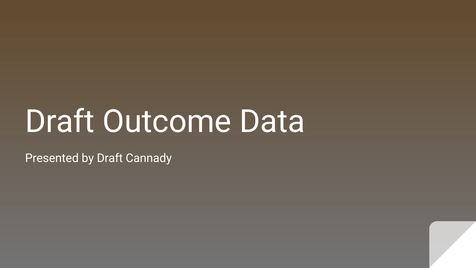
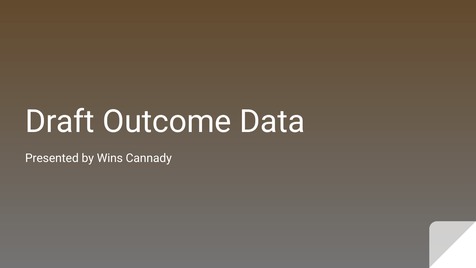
by Draft: Draft -> Wins (110, 158)
